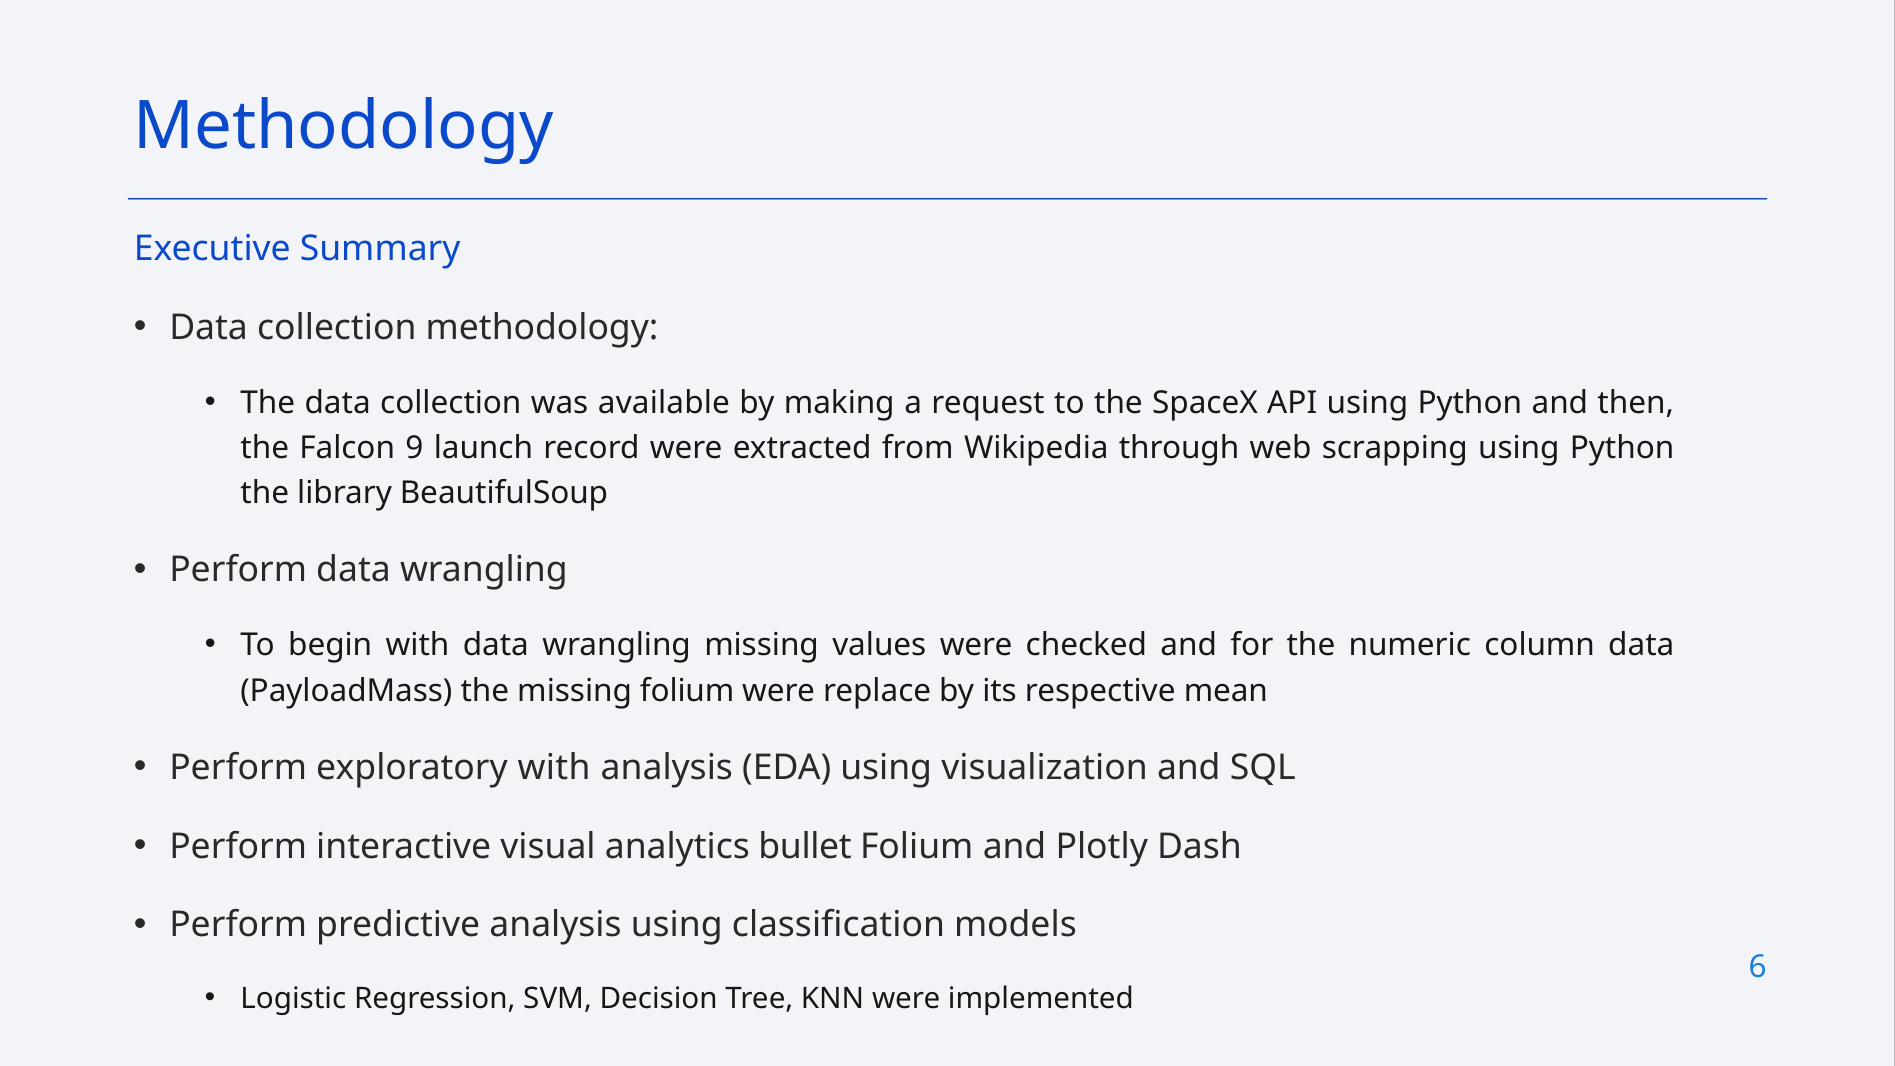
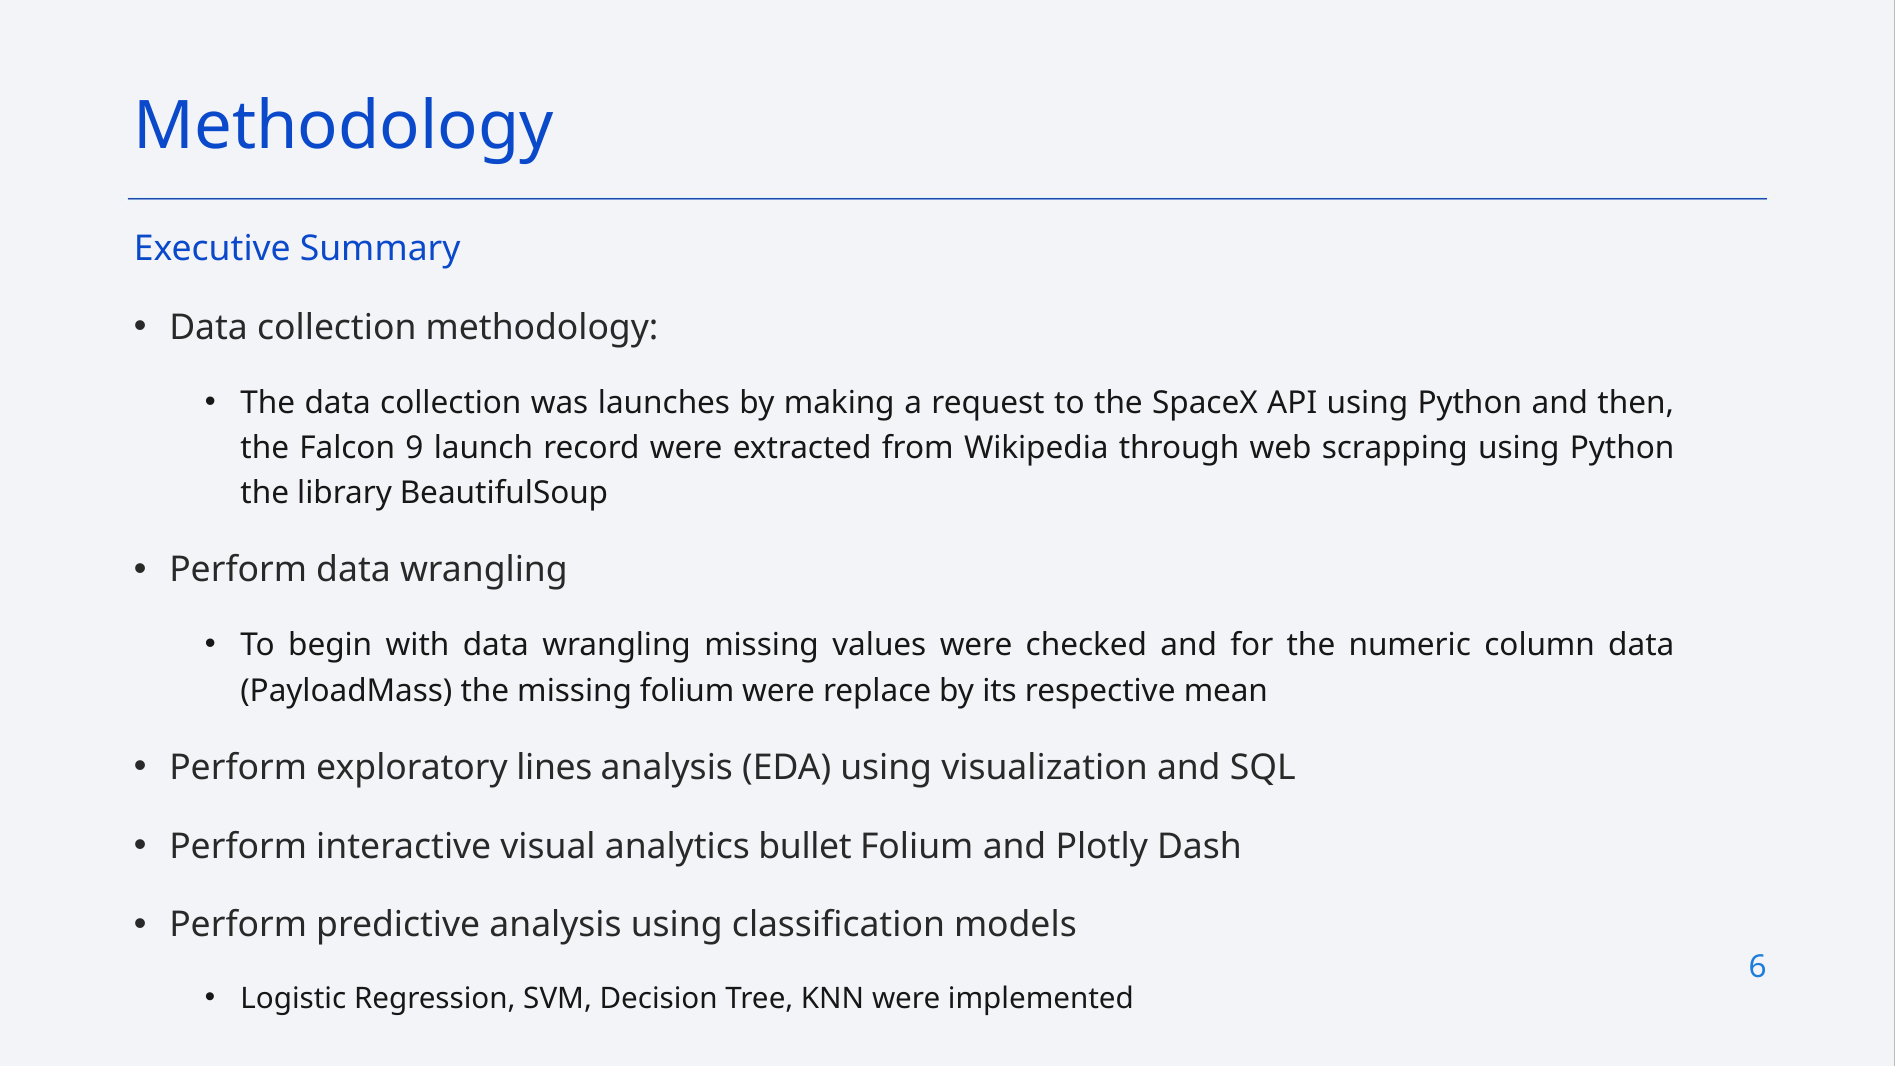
available: available -> launches (664, 403)
exploratory with: with -> lines (554, 767)
